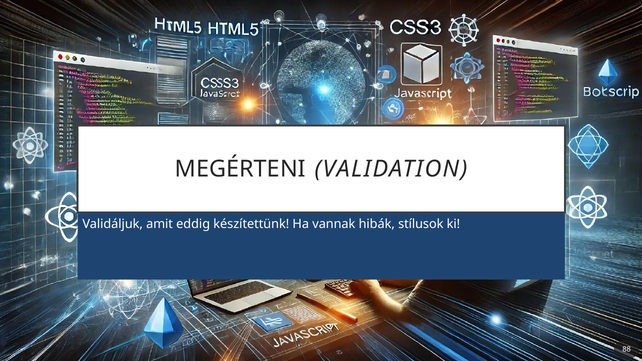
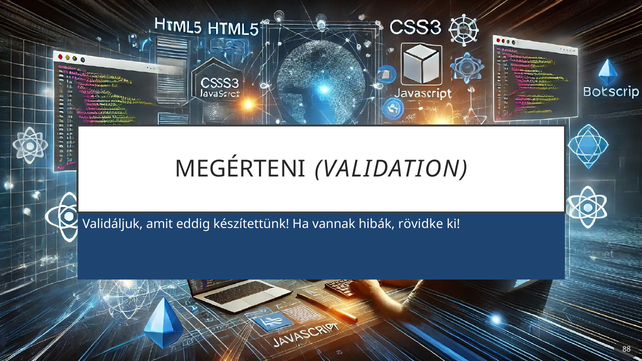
stílusok: stílusok -> rövidke (421, 224)
